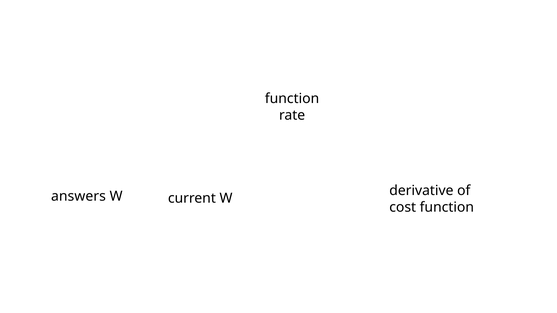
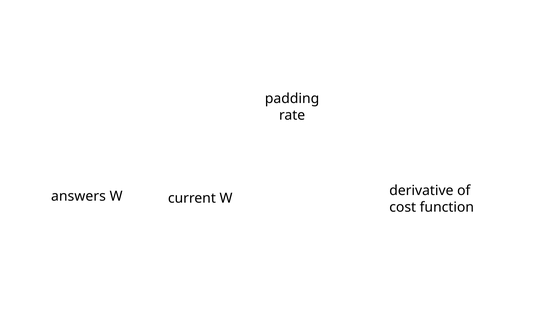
function: function -> padding (292, 99)
